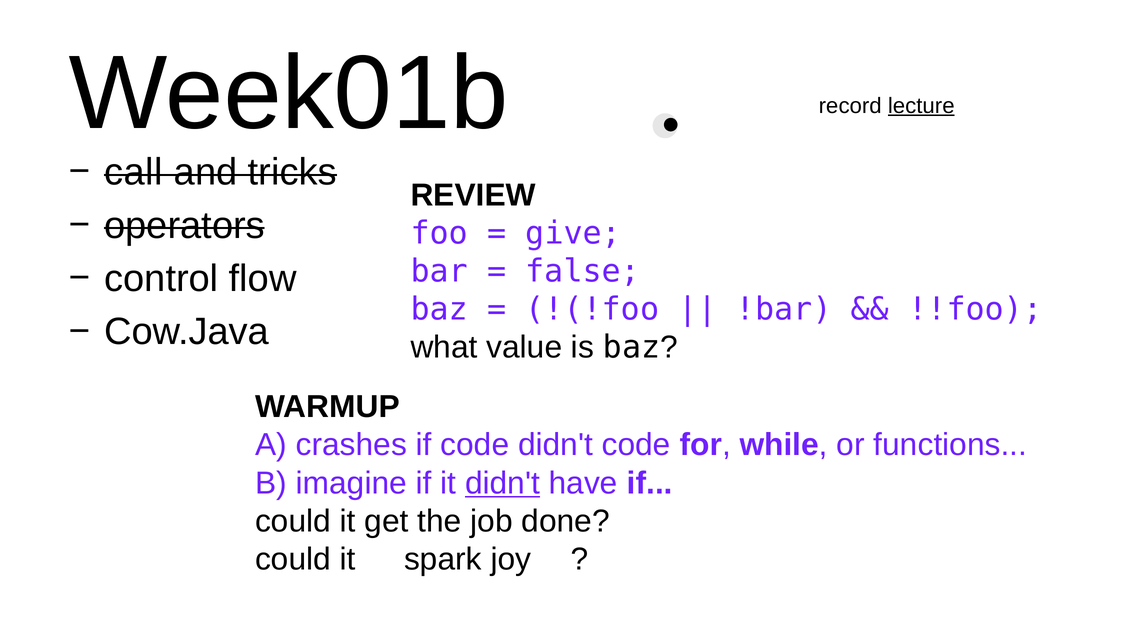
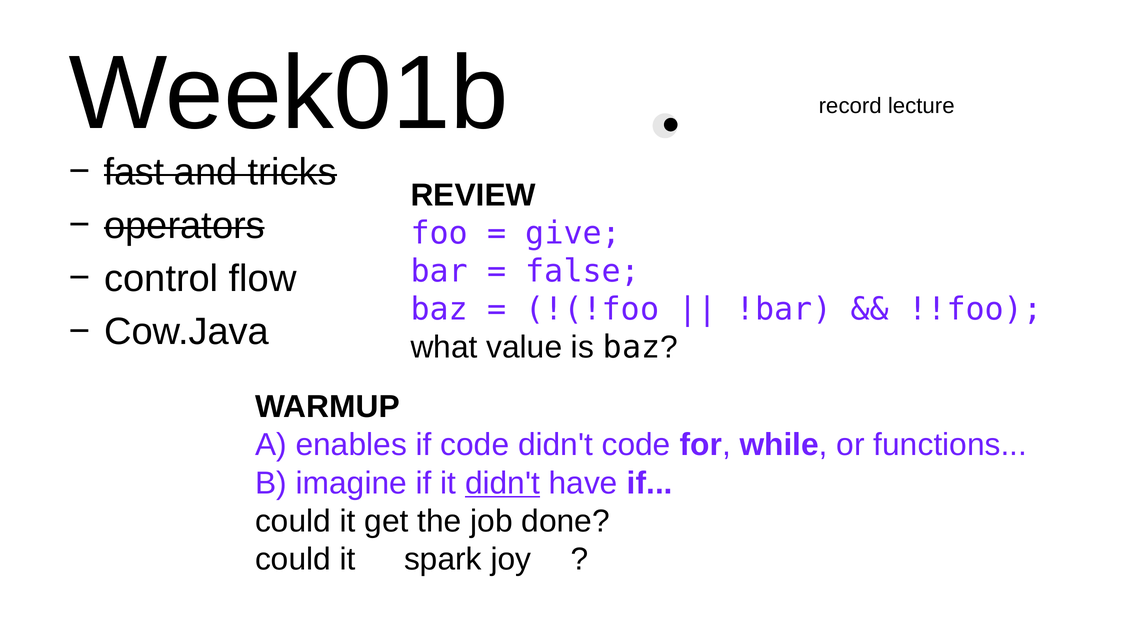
lecture underline: present -> none (921, 106)
call: call -> fast (134, 172)
crashes: crashes -> enables (351, 445)
